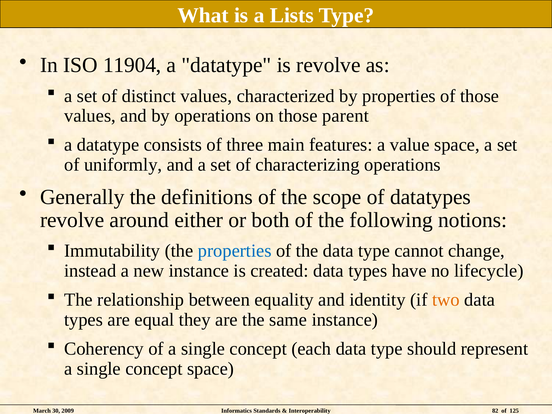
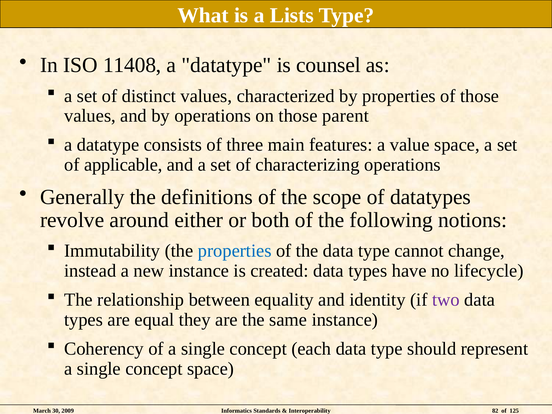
11904: 11904 -> 11408 (132, 65)
is revolve: revolve -> counsel (329, 65)
uniformly: uniformly -> applicable (123, 165)
two colour: orange -> purple (446, 300)
